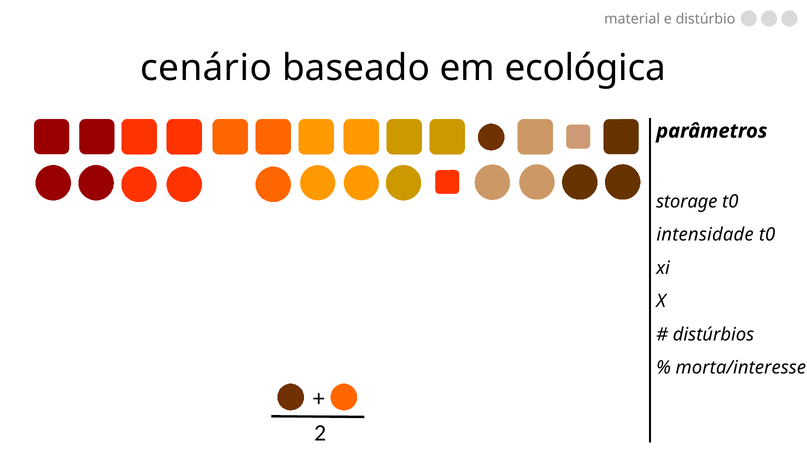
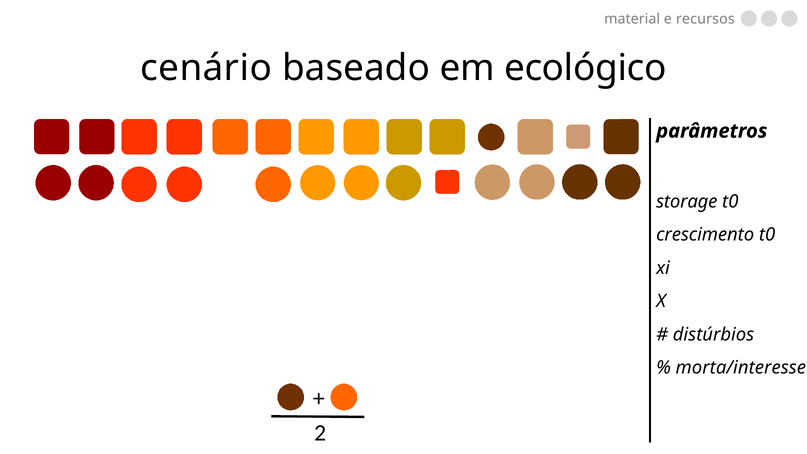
distúrbio: distúrbio -> recursos (705, 19)
ecológica: ecológica -> ecológico (585, 68)
intensidade: intensidade -> crescimento (705, 235)
